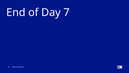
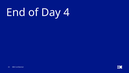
7: 7 -> 4 (66, 12)
